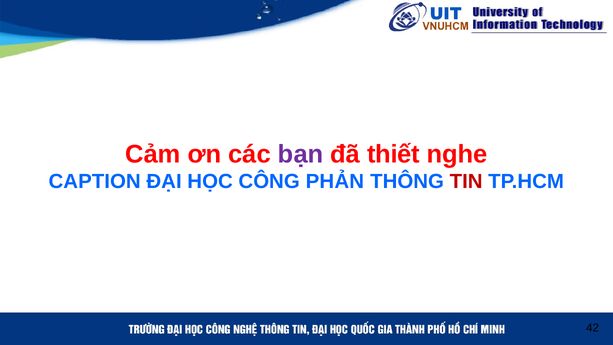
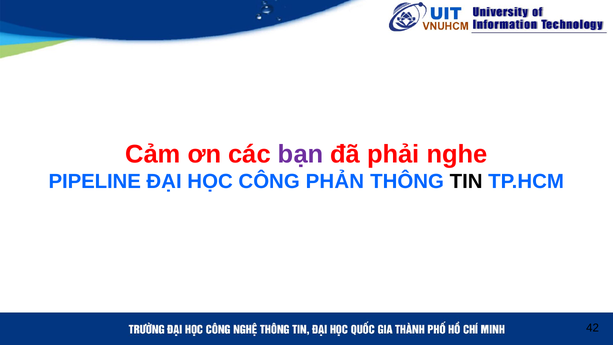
thiết: thiết -> phải (393, 154)
CAPTION: CAPTION -> PIPELINE (95, 181)
TIN colour: red -> black (466, 181)
